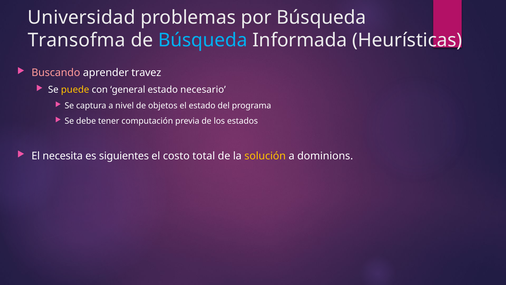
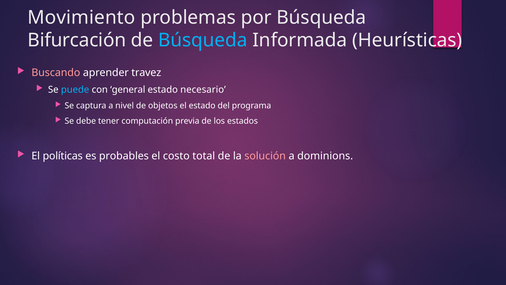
Universidad: Universidad -> Movimiento (81, 18)
Transofma: Transofma -> Bifurcación (77, 40)
puede colour: yellow -> light blue (75, 90)
necesita: necesita -> políticas (63, 156)
siguientes: siguientes -> probables (124, 156)
solución colour: yellow -> pink (265, 156)
